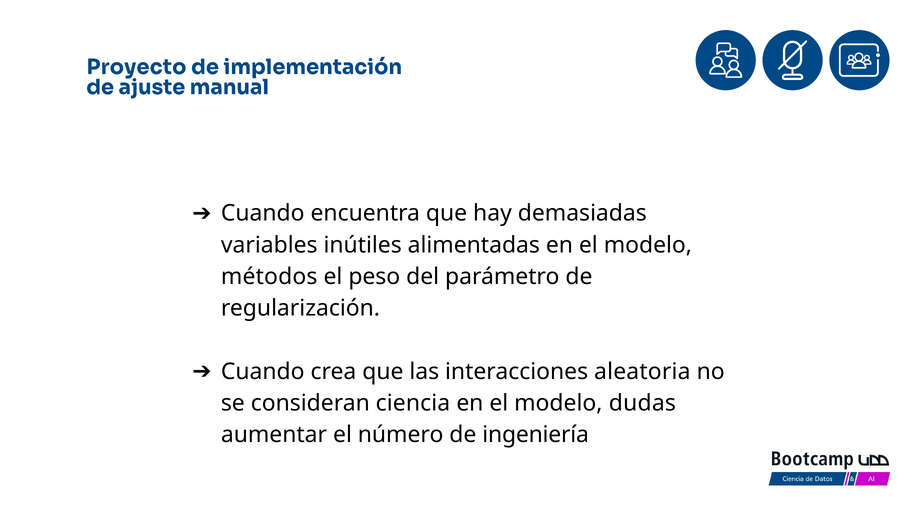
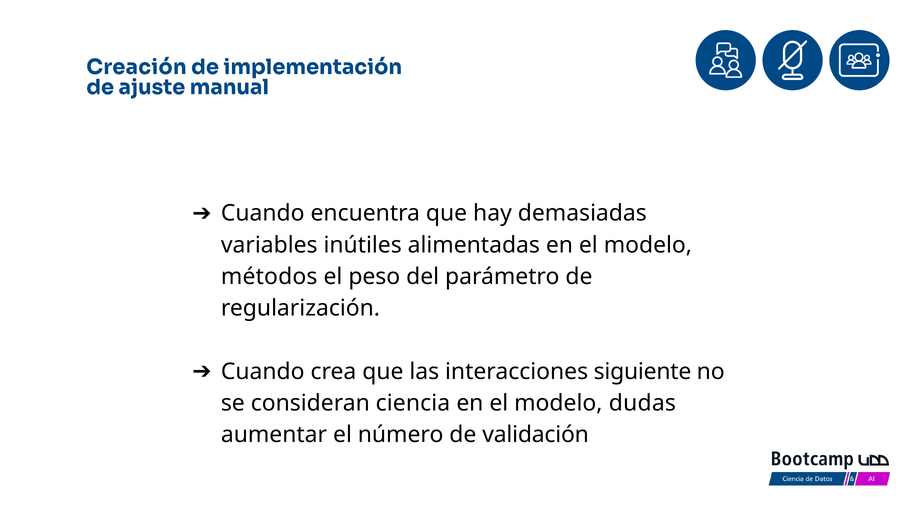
Proyecto: Proyecto -> Creación (136, 67)
aleatoria: aleatoria -> siguiente (643, 371)
ingeniería: ingeniería -> validación (536, 435)
